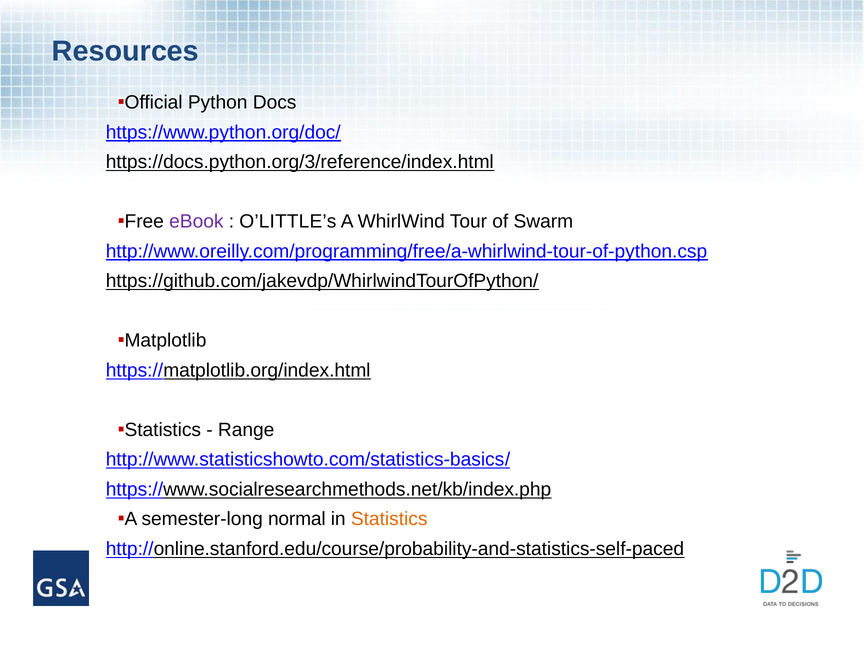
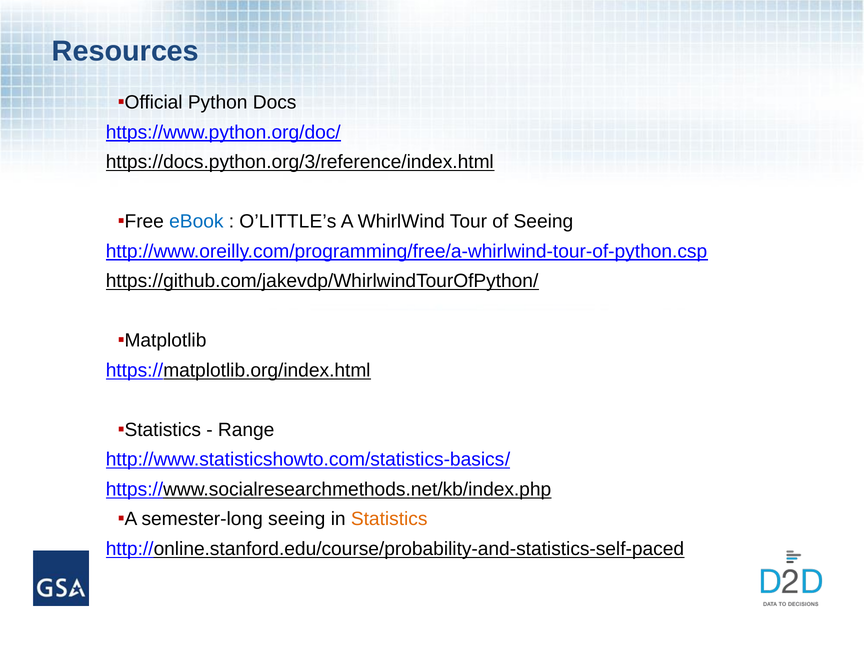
eBook colour: purple -> blue (196, 222)
of Swarm: Swarm -> Seeing (543, 222)
semester-long normal: normal -> seeing (297, 519)
